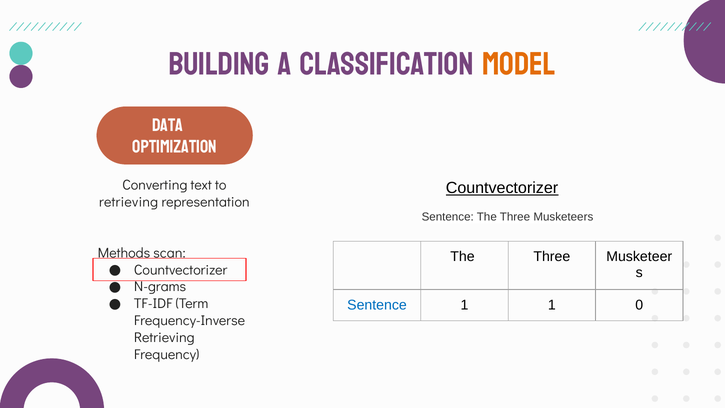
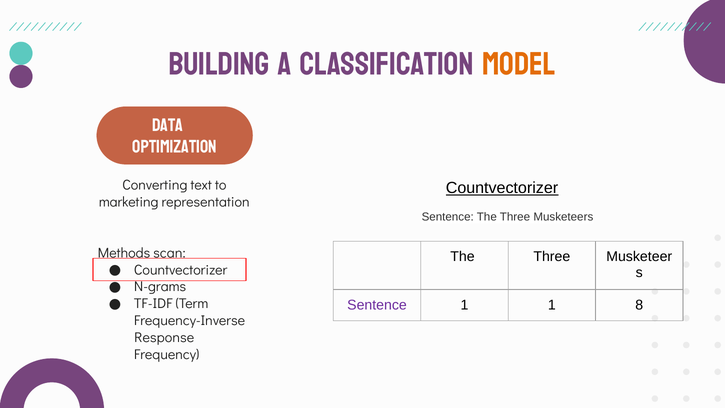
retrieving: retrieving -> marketing (129, 202)
Sentence colour: blue -> purple (377, 305)
0: 0 -> 8 (639, 305)
Retrieving: Retrieving -> Response (164, 337)
